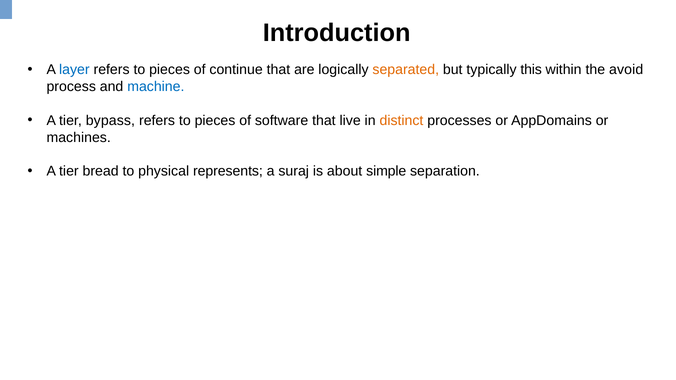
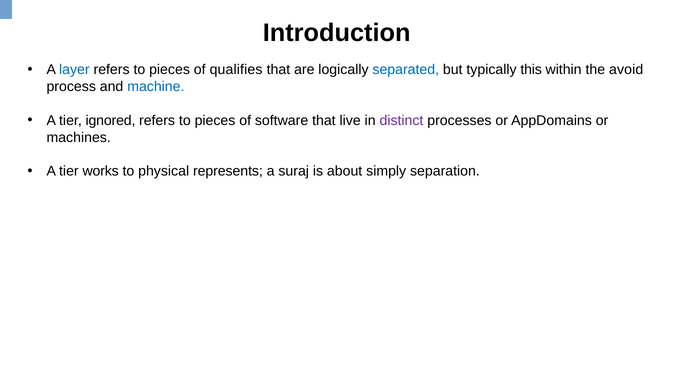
continue: continue -> qualifies (236, 70)
separated colour: orange -> blue (406, 70)
bypass: bypass -> ignored (111, 121)
distinct colour: orange -> purple (401, 121)
bread: bread -> works (101, 171)
simple: simple -> simply (386, 171)
